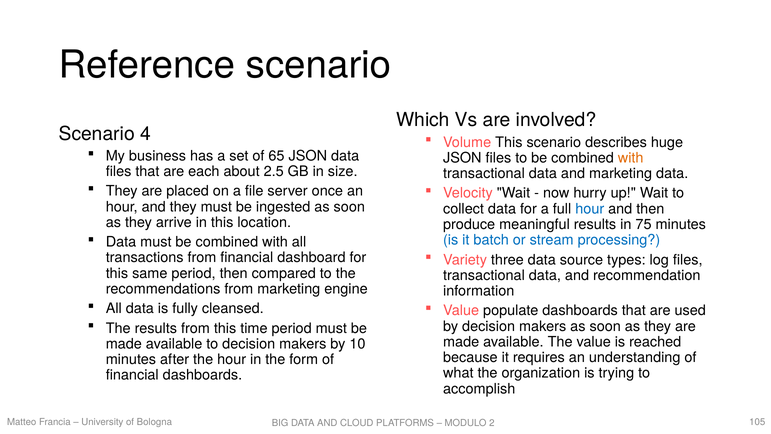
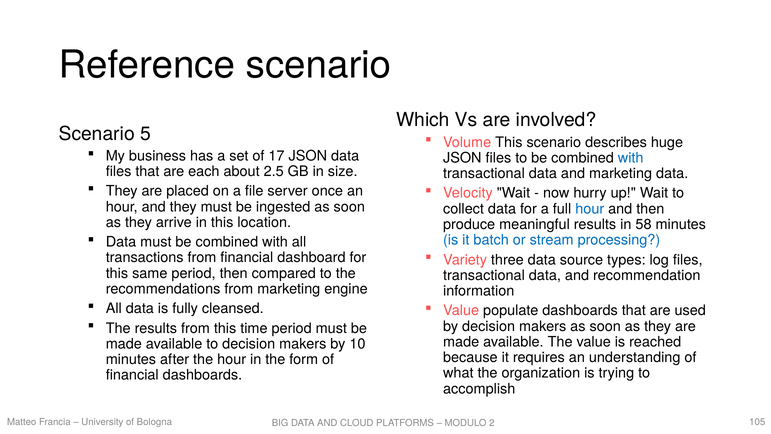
4: 4 -> 5 (145, 134)
65: 65 -> 17 (276, 156)
with colour: orange -> blue (631, 158)
75: 75 -> 58 (644, 224)
